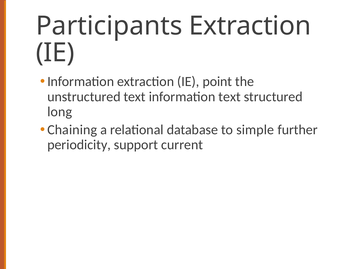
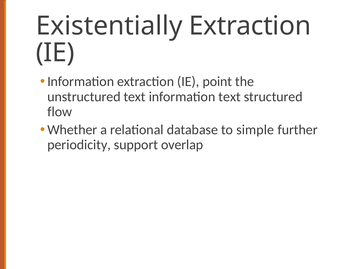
Participants: Participants -> Existentially (109, 26)
long: long -> flow (60, 111)
Chaining: Chaining -> Whether (72, 129)
current: current -> overlap (182, 144)
